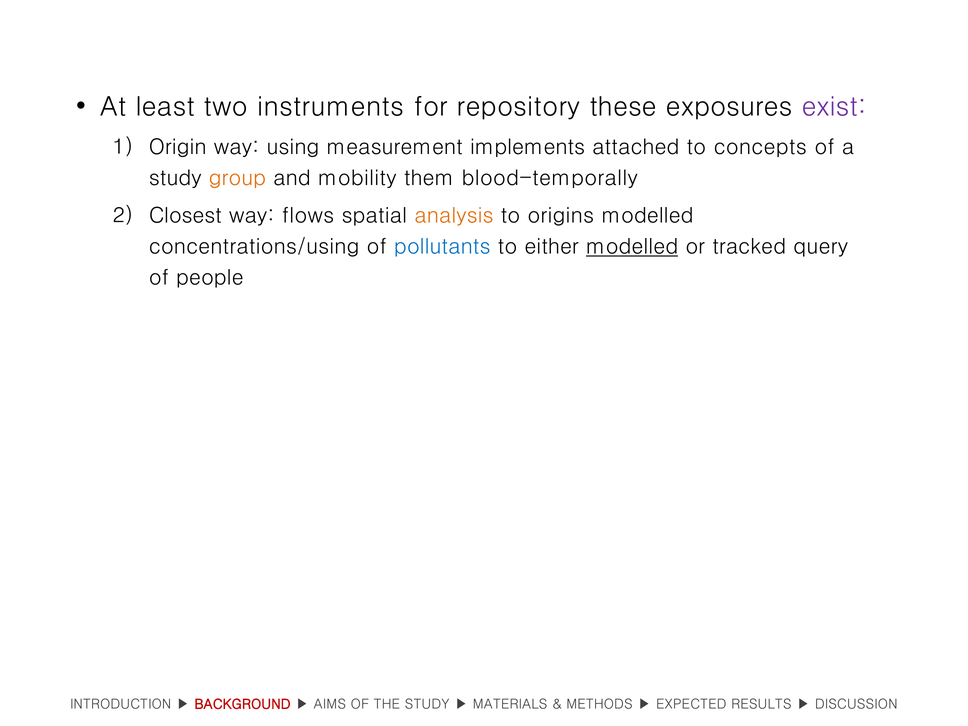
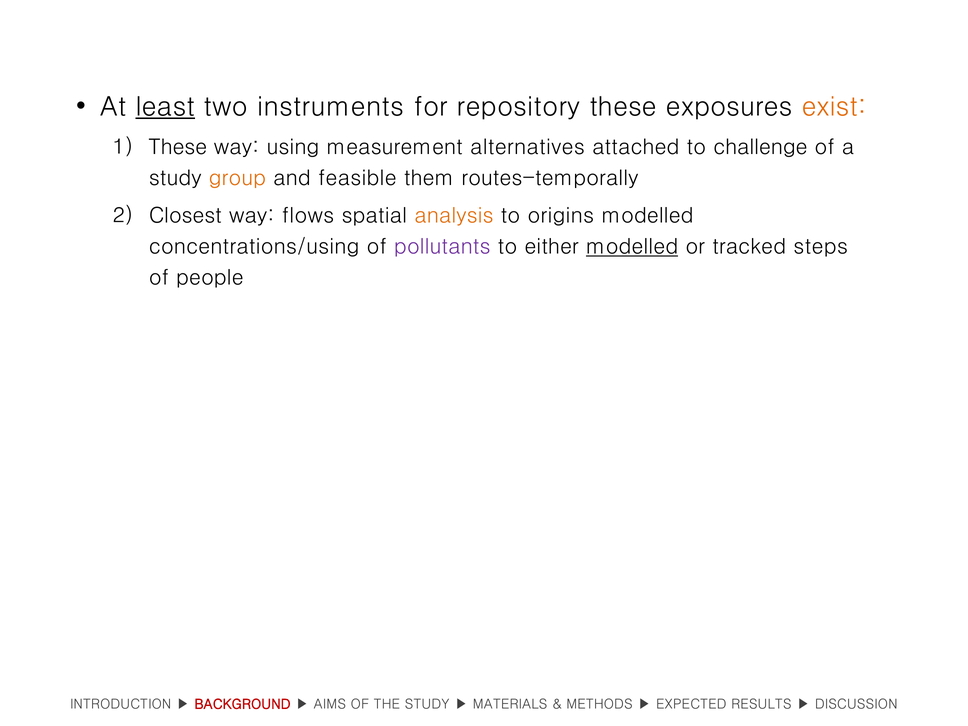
least underline: none -> present (165, 107)
exist colour: purple -> orange (834, 107)
Origin: Origin -> These (178, 147)
implements: implements -> alternatives (527, 147)
concepts: concepts -> challenge (760, 147)
mobility: mobility -> feasible (357, 178)
blood-temporally: blood-temporally -> routes-temporally (550, 178)
pollutants colour: blue -> purple (442, 247)
query: query -> steps (821, 247)
